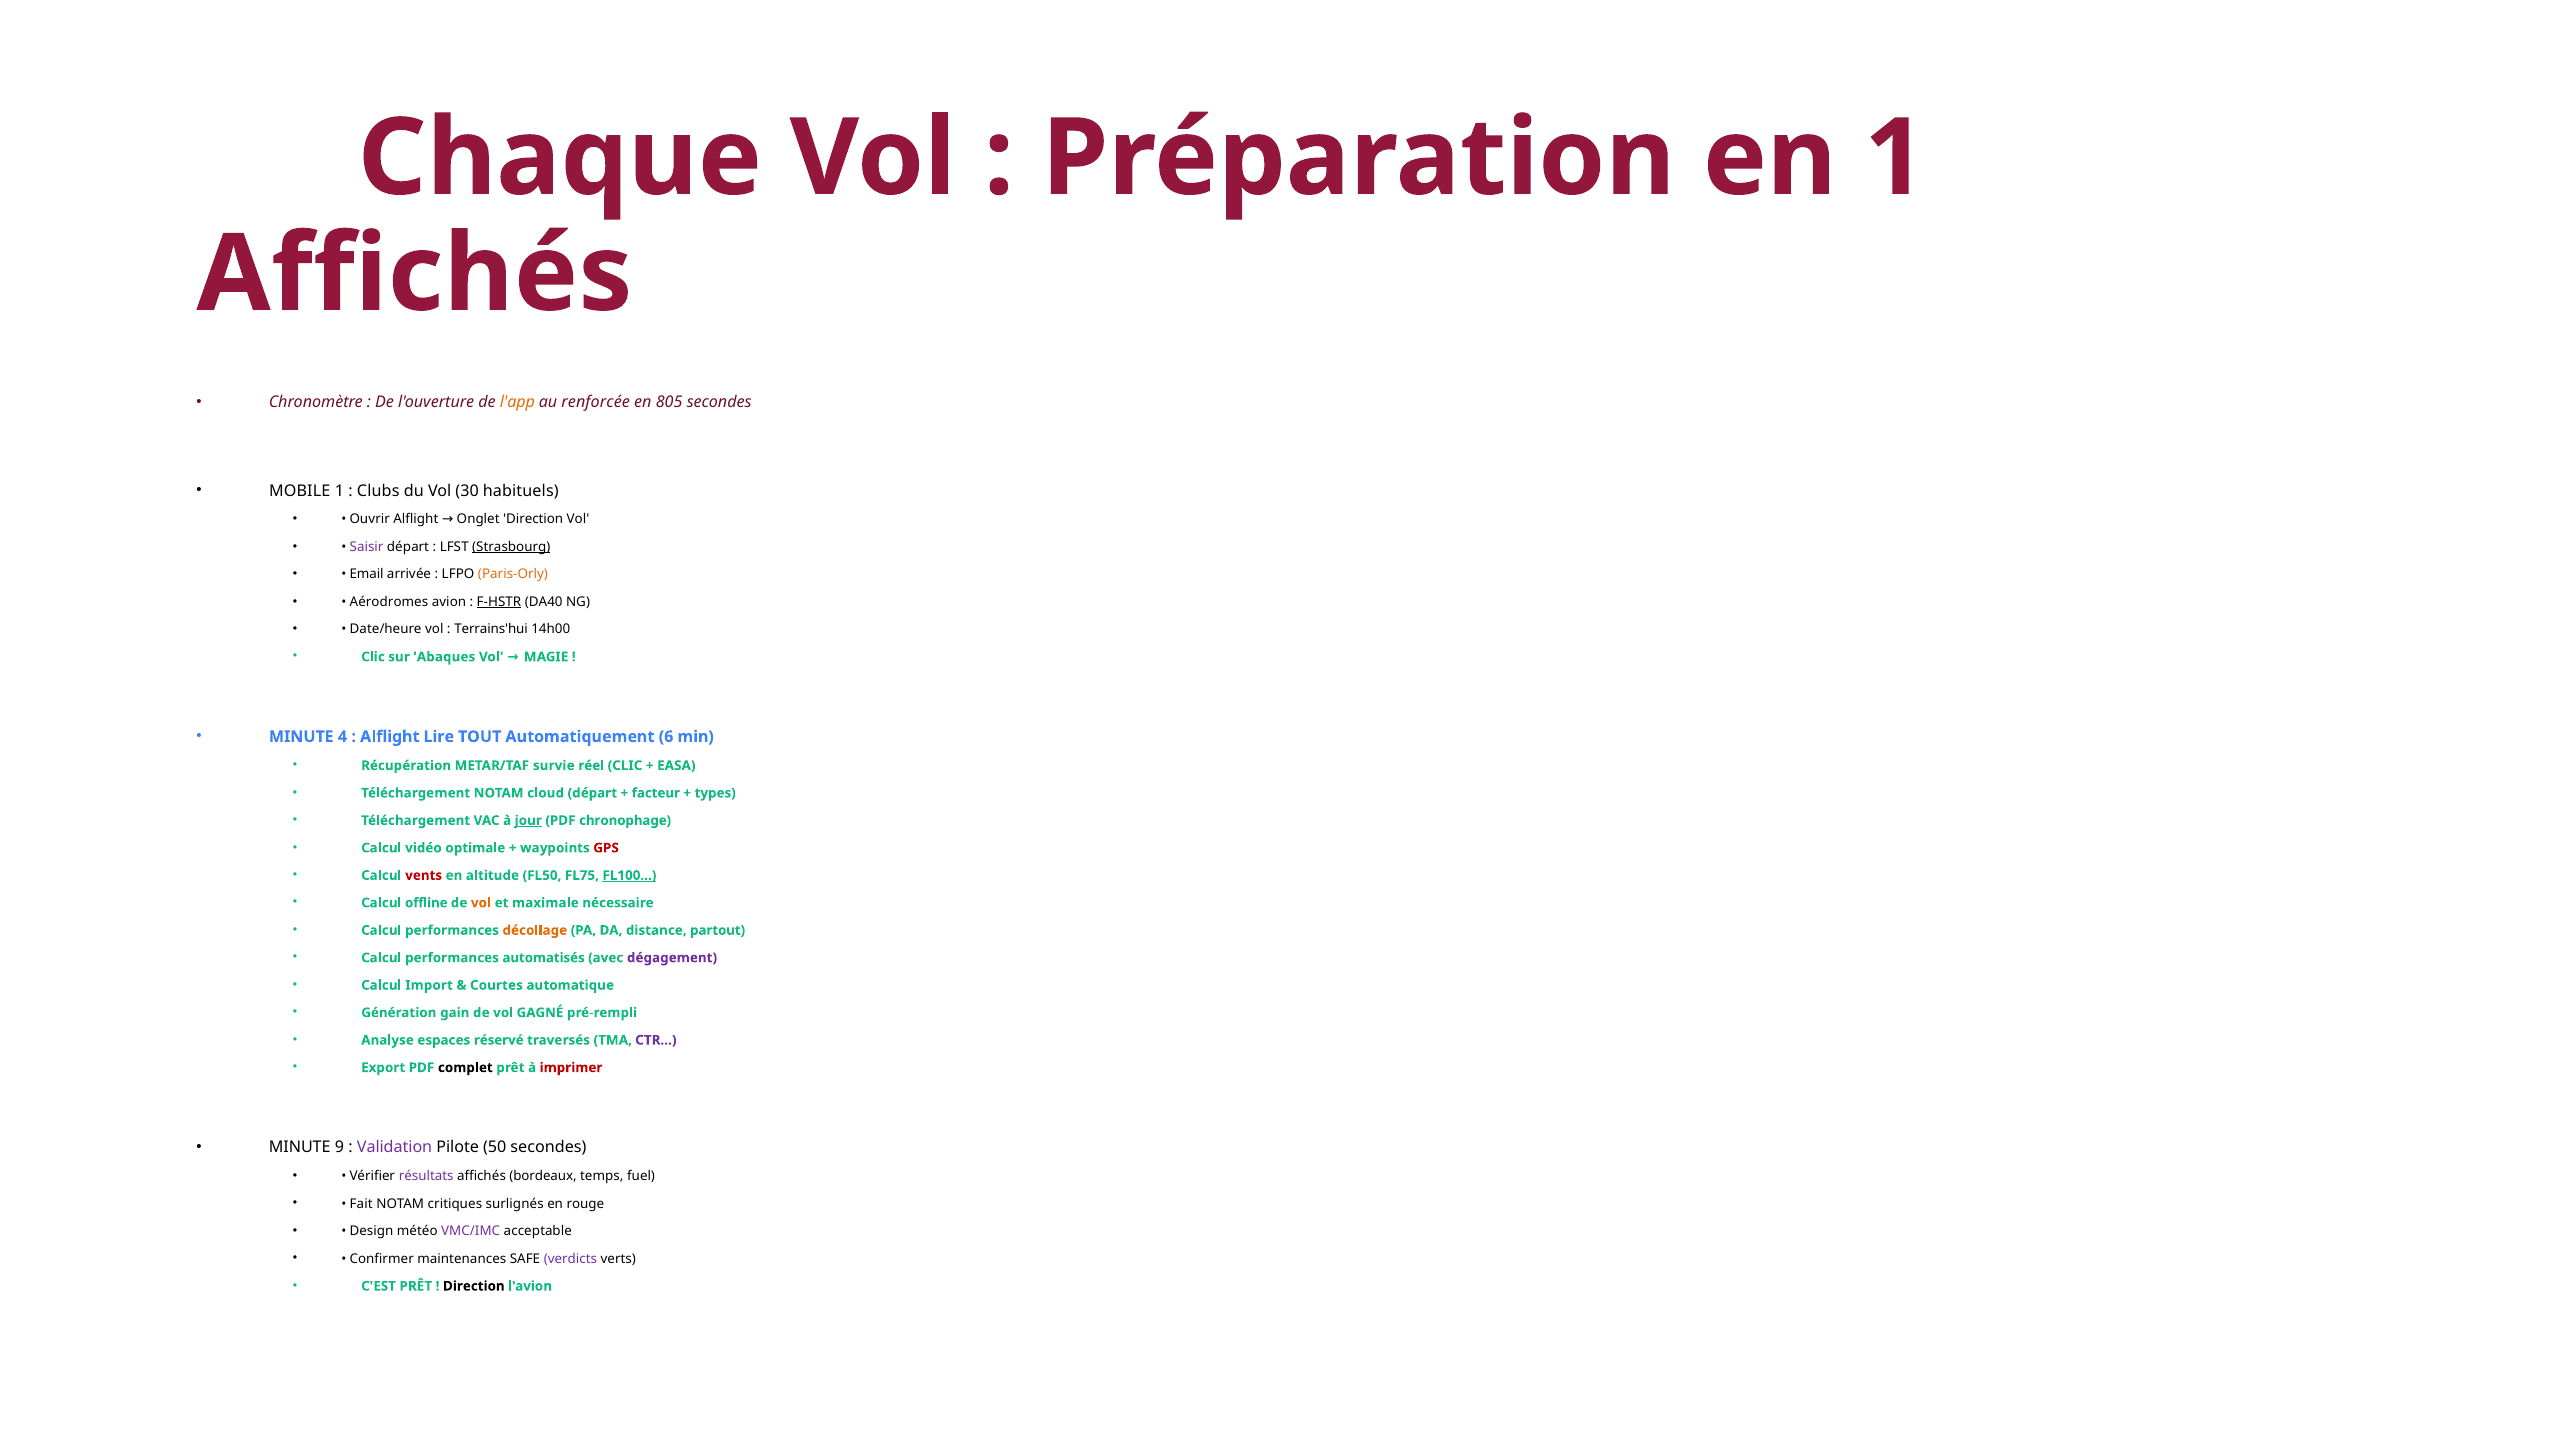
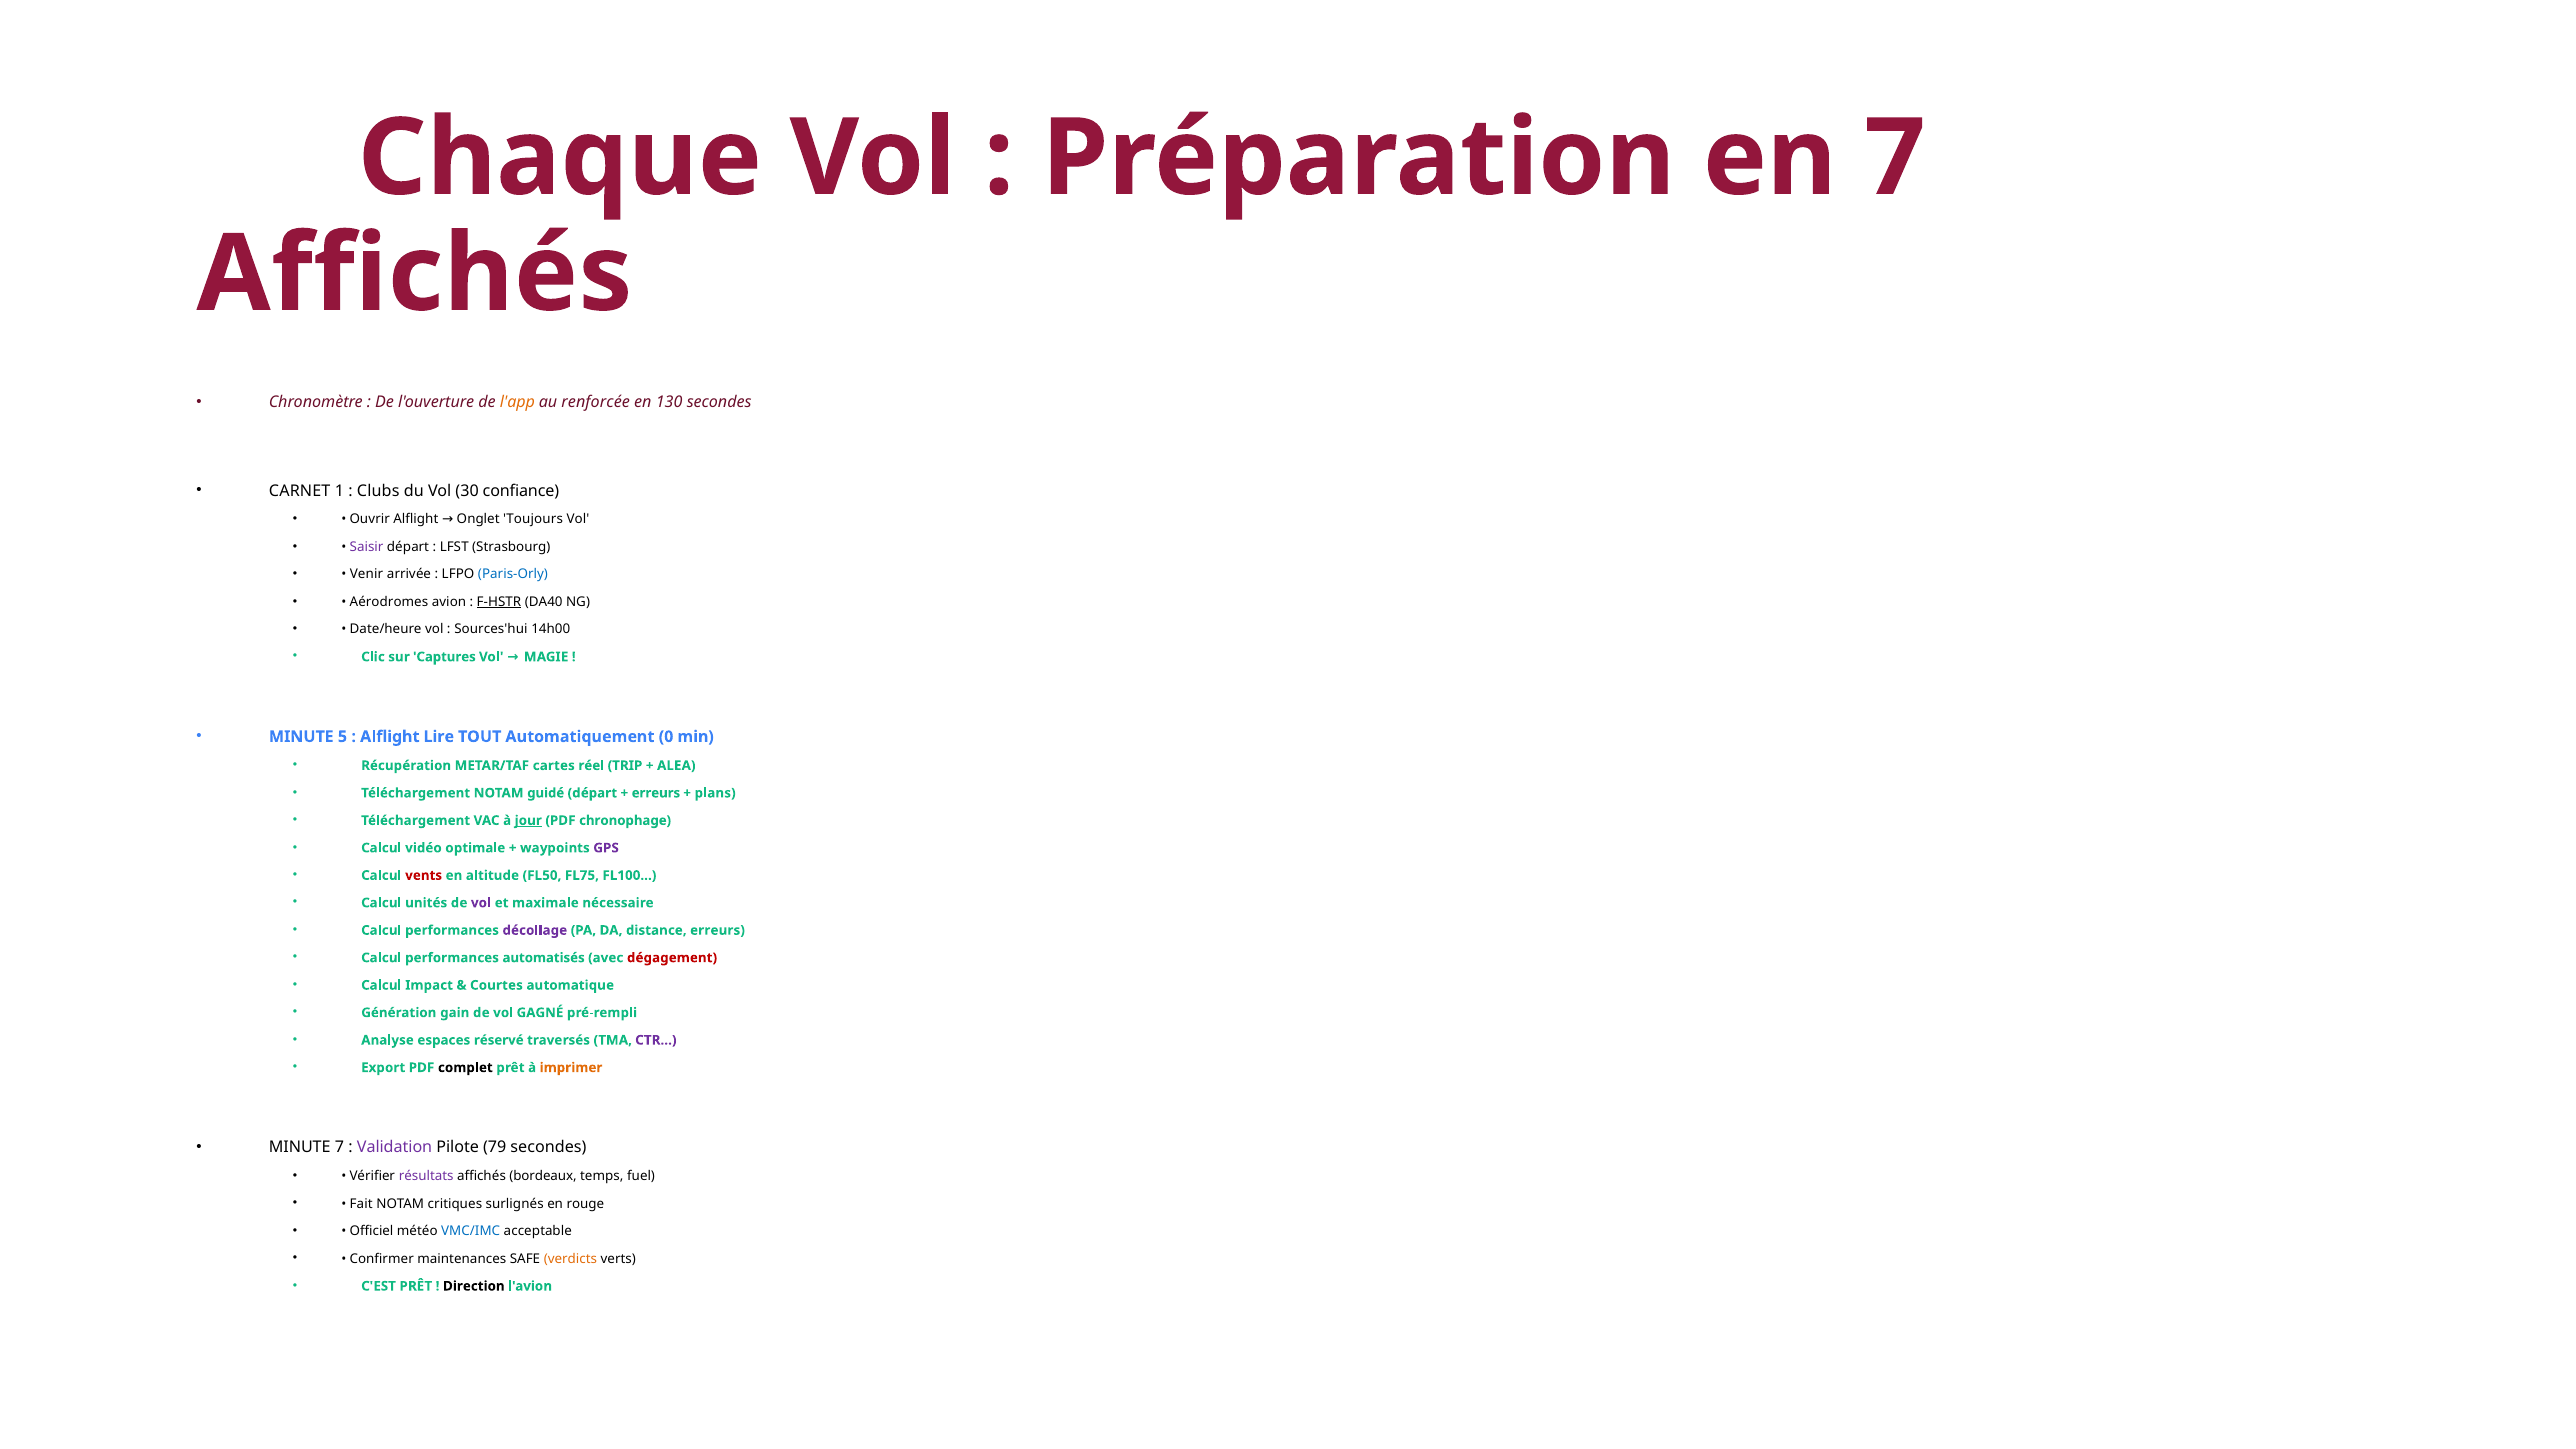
en 1: 1 -> 7 (1895, 158)
805: 805 -> 130 (669, 403)
MOBILE: MOBILE -> CARNET (300, 491)
habituels: habituels -> confiance (521, 491)
Onglet Direction: Direction -> Toujours (533, 520)
Strasbourg underline: present -> none (511, 547)
Email: Email -> Venir (366, 574)
Paris-Orly colour: orange -> blue (513, 574)
Terrains'hui: Terrains'hui -> Sources'hui (491, 629)
Abaques: Abaques -> Captures (444, 657)
4: 4 -> 5 (342, 737)
6: 6 -> 0 (666, 737)
survie: survie -> cartes (554, 766)
CLIC: CLIC -> TRIP (625, 766)
EASA: EASA -> ALEA (676, 766)
cloud: cloud -> guidé (546, 793)
facteur: facteur -> erreurs (656, 793)
types: types -> plans (715, 793)
GPS colour: red -> purple (606, 848)
FL100 underline: present -> none (629, 875)
offline: offline -> unités (426, 903)
vol colour: orange -> purple (481, 903)
décollage colour: orange -> purple (535, 930)
distance partout: partout -> erreurs (718, 930)
dégagement colour: purple -> red (672, 958)
Import: Import -> Impact (429, 985)
imprimer colour: red -> orange (571, 1068)
MINUTE 9: 9 -> 7 (340, 1147)
50: 50 -> 79 (495, 1147)
Design: Design -> Officiel (372, 1231)
VMC/IMC colour: purple -> blue (471, 1231)
verdicts colour: purple -> orange (570, 1259)
